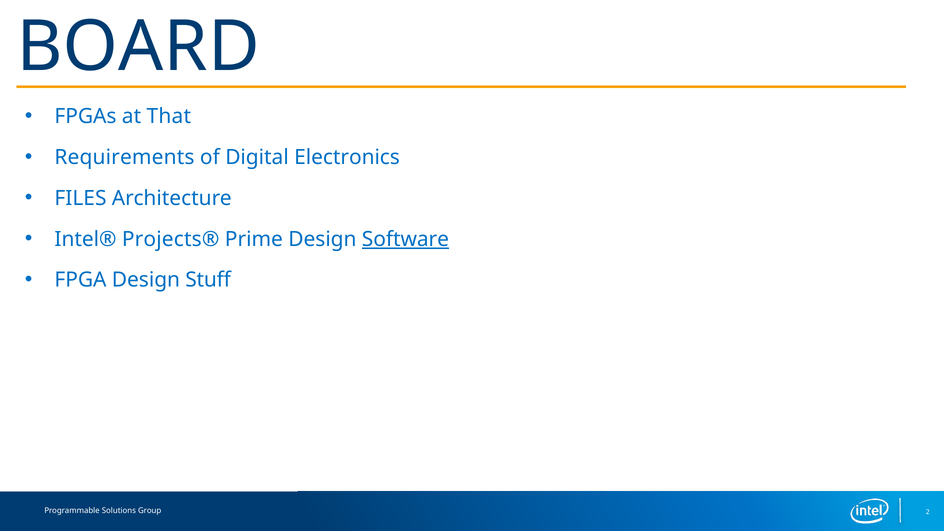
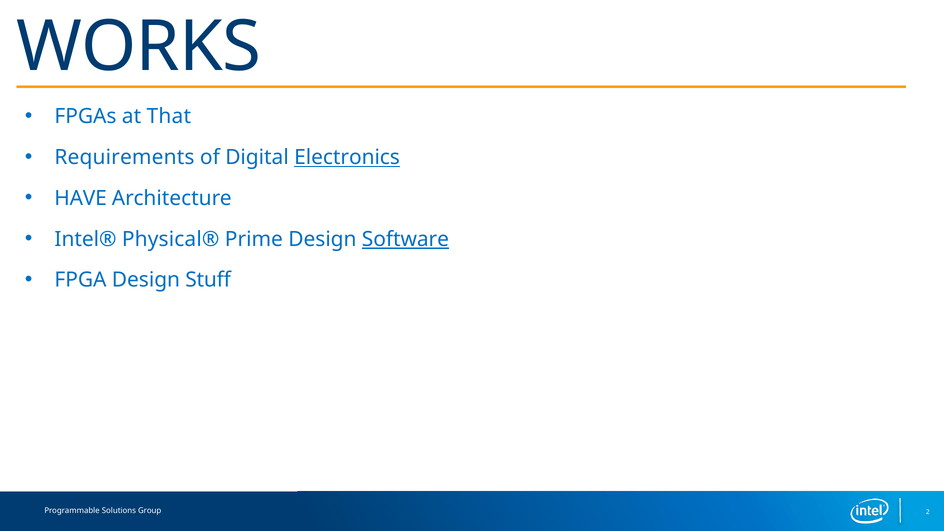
BOARD: BOARD -> WORKS (139, 47)
Electronics underline: none -> present (347, 157)
FILES: FILES -> HAVE (81, 198)
Projects®: Projects® -> Physical® (171, 239)
